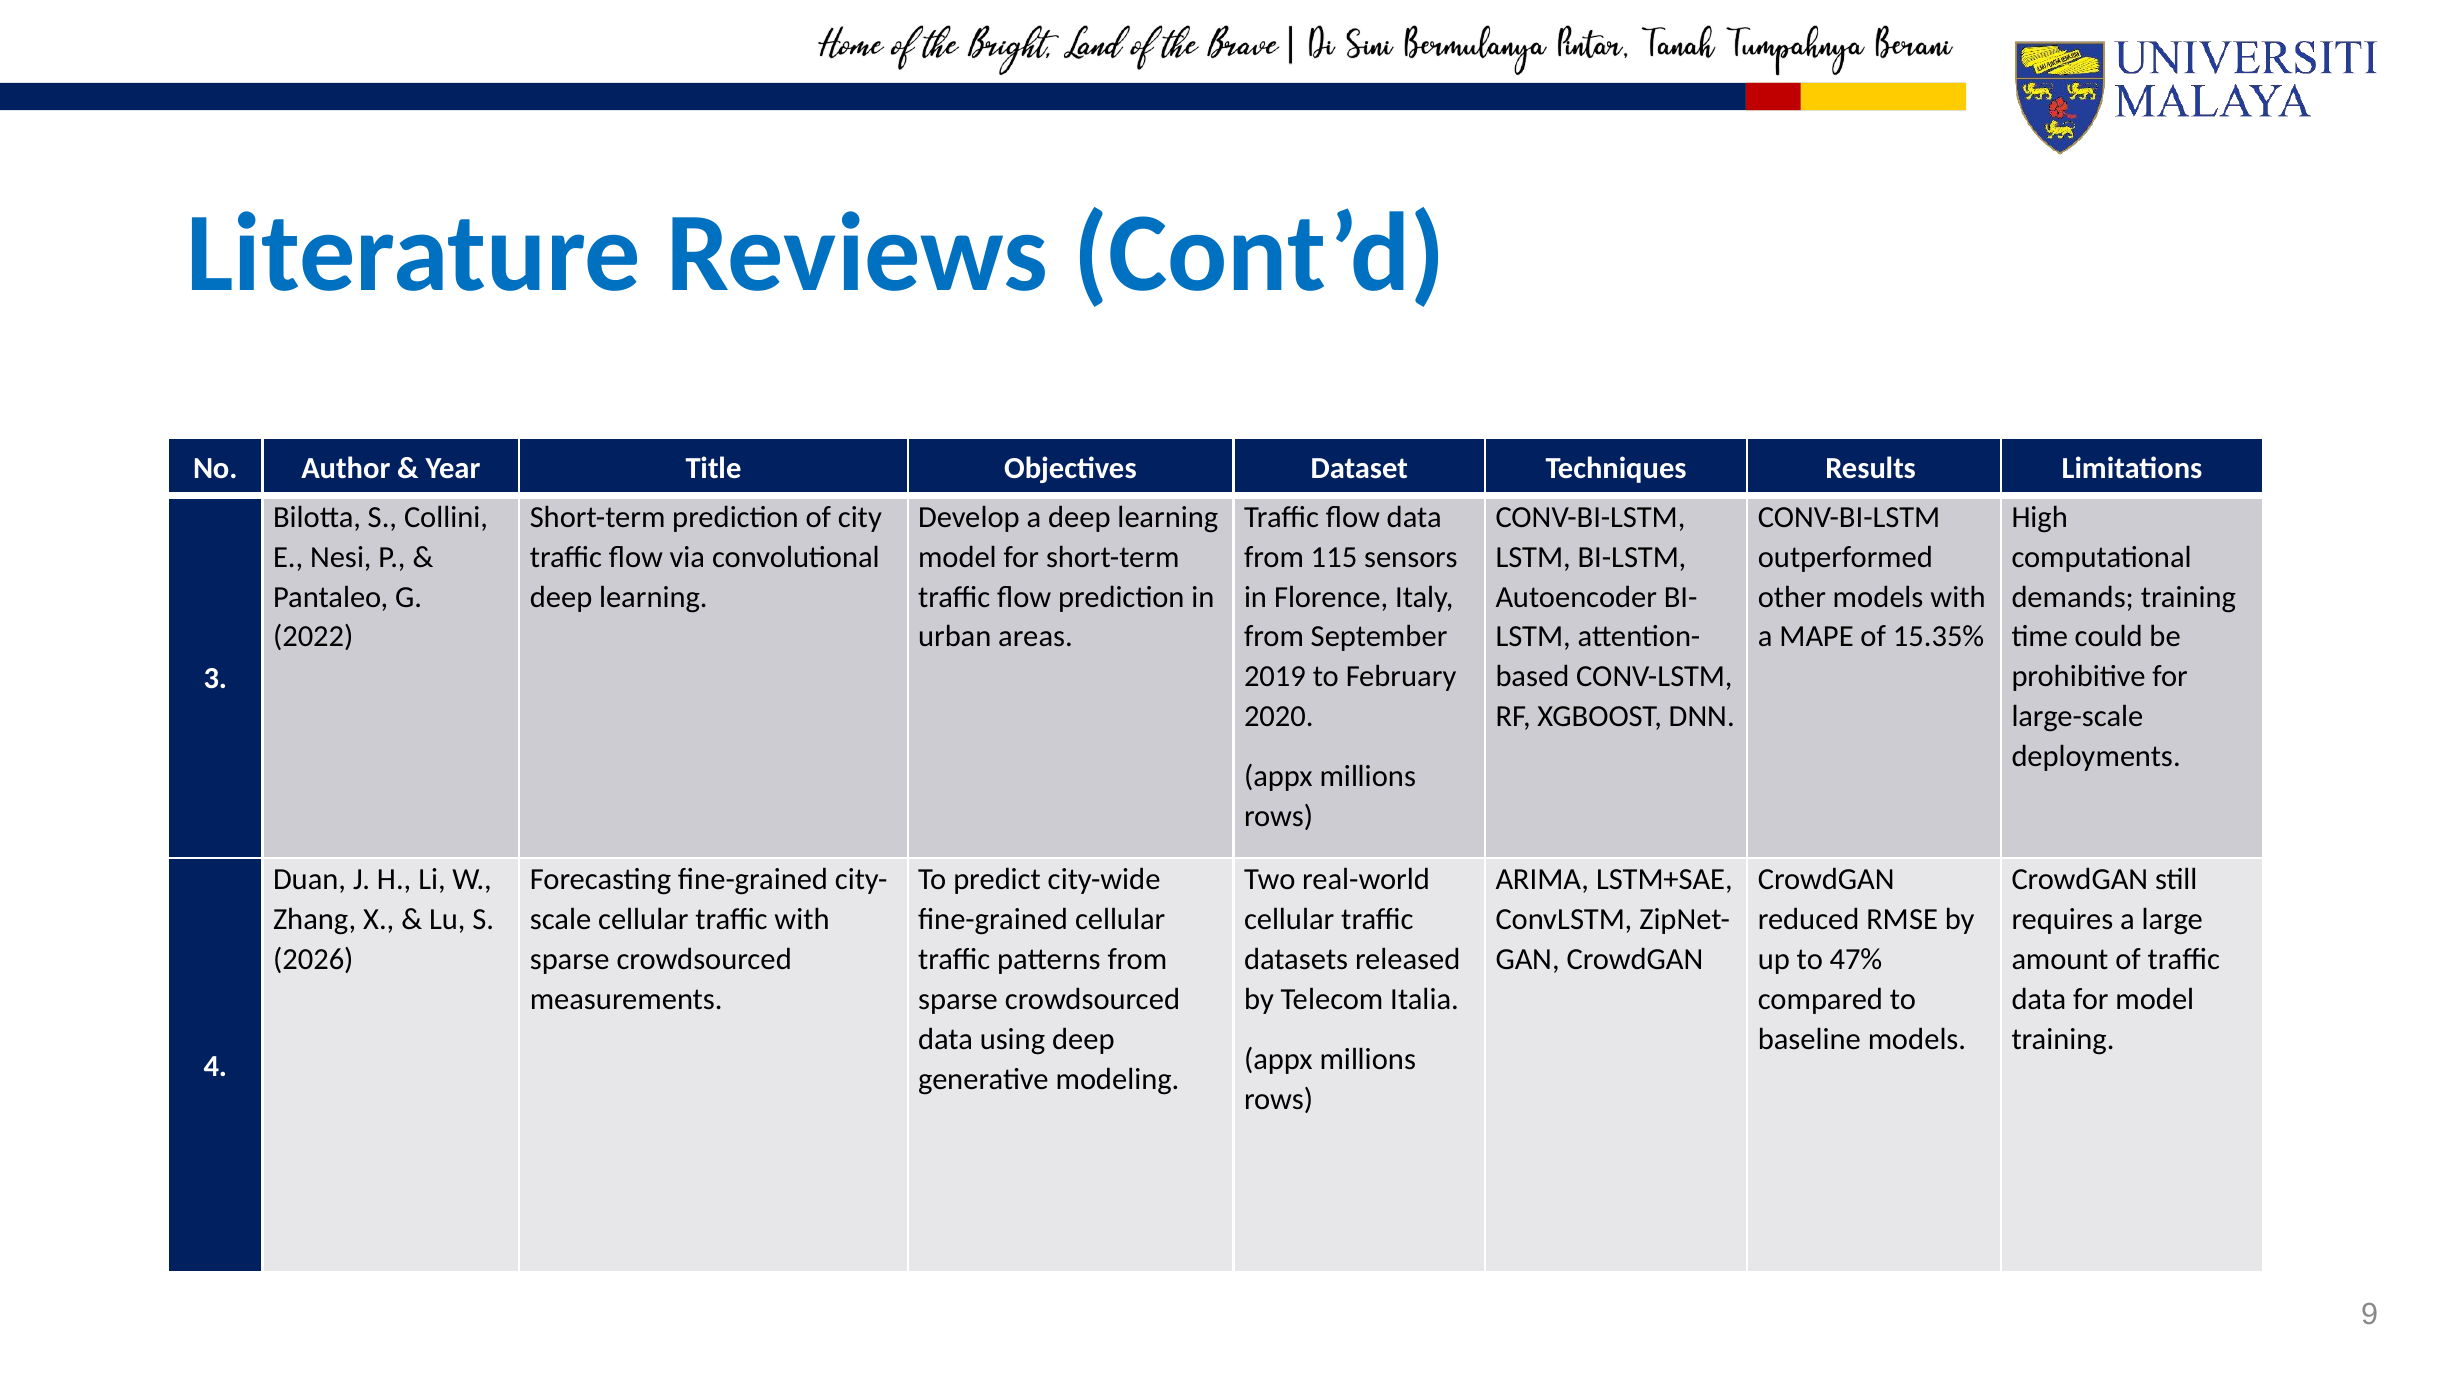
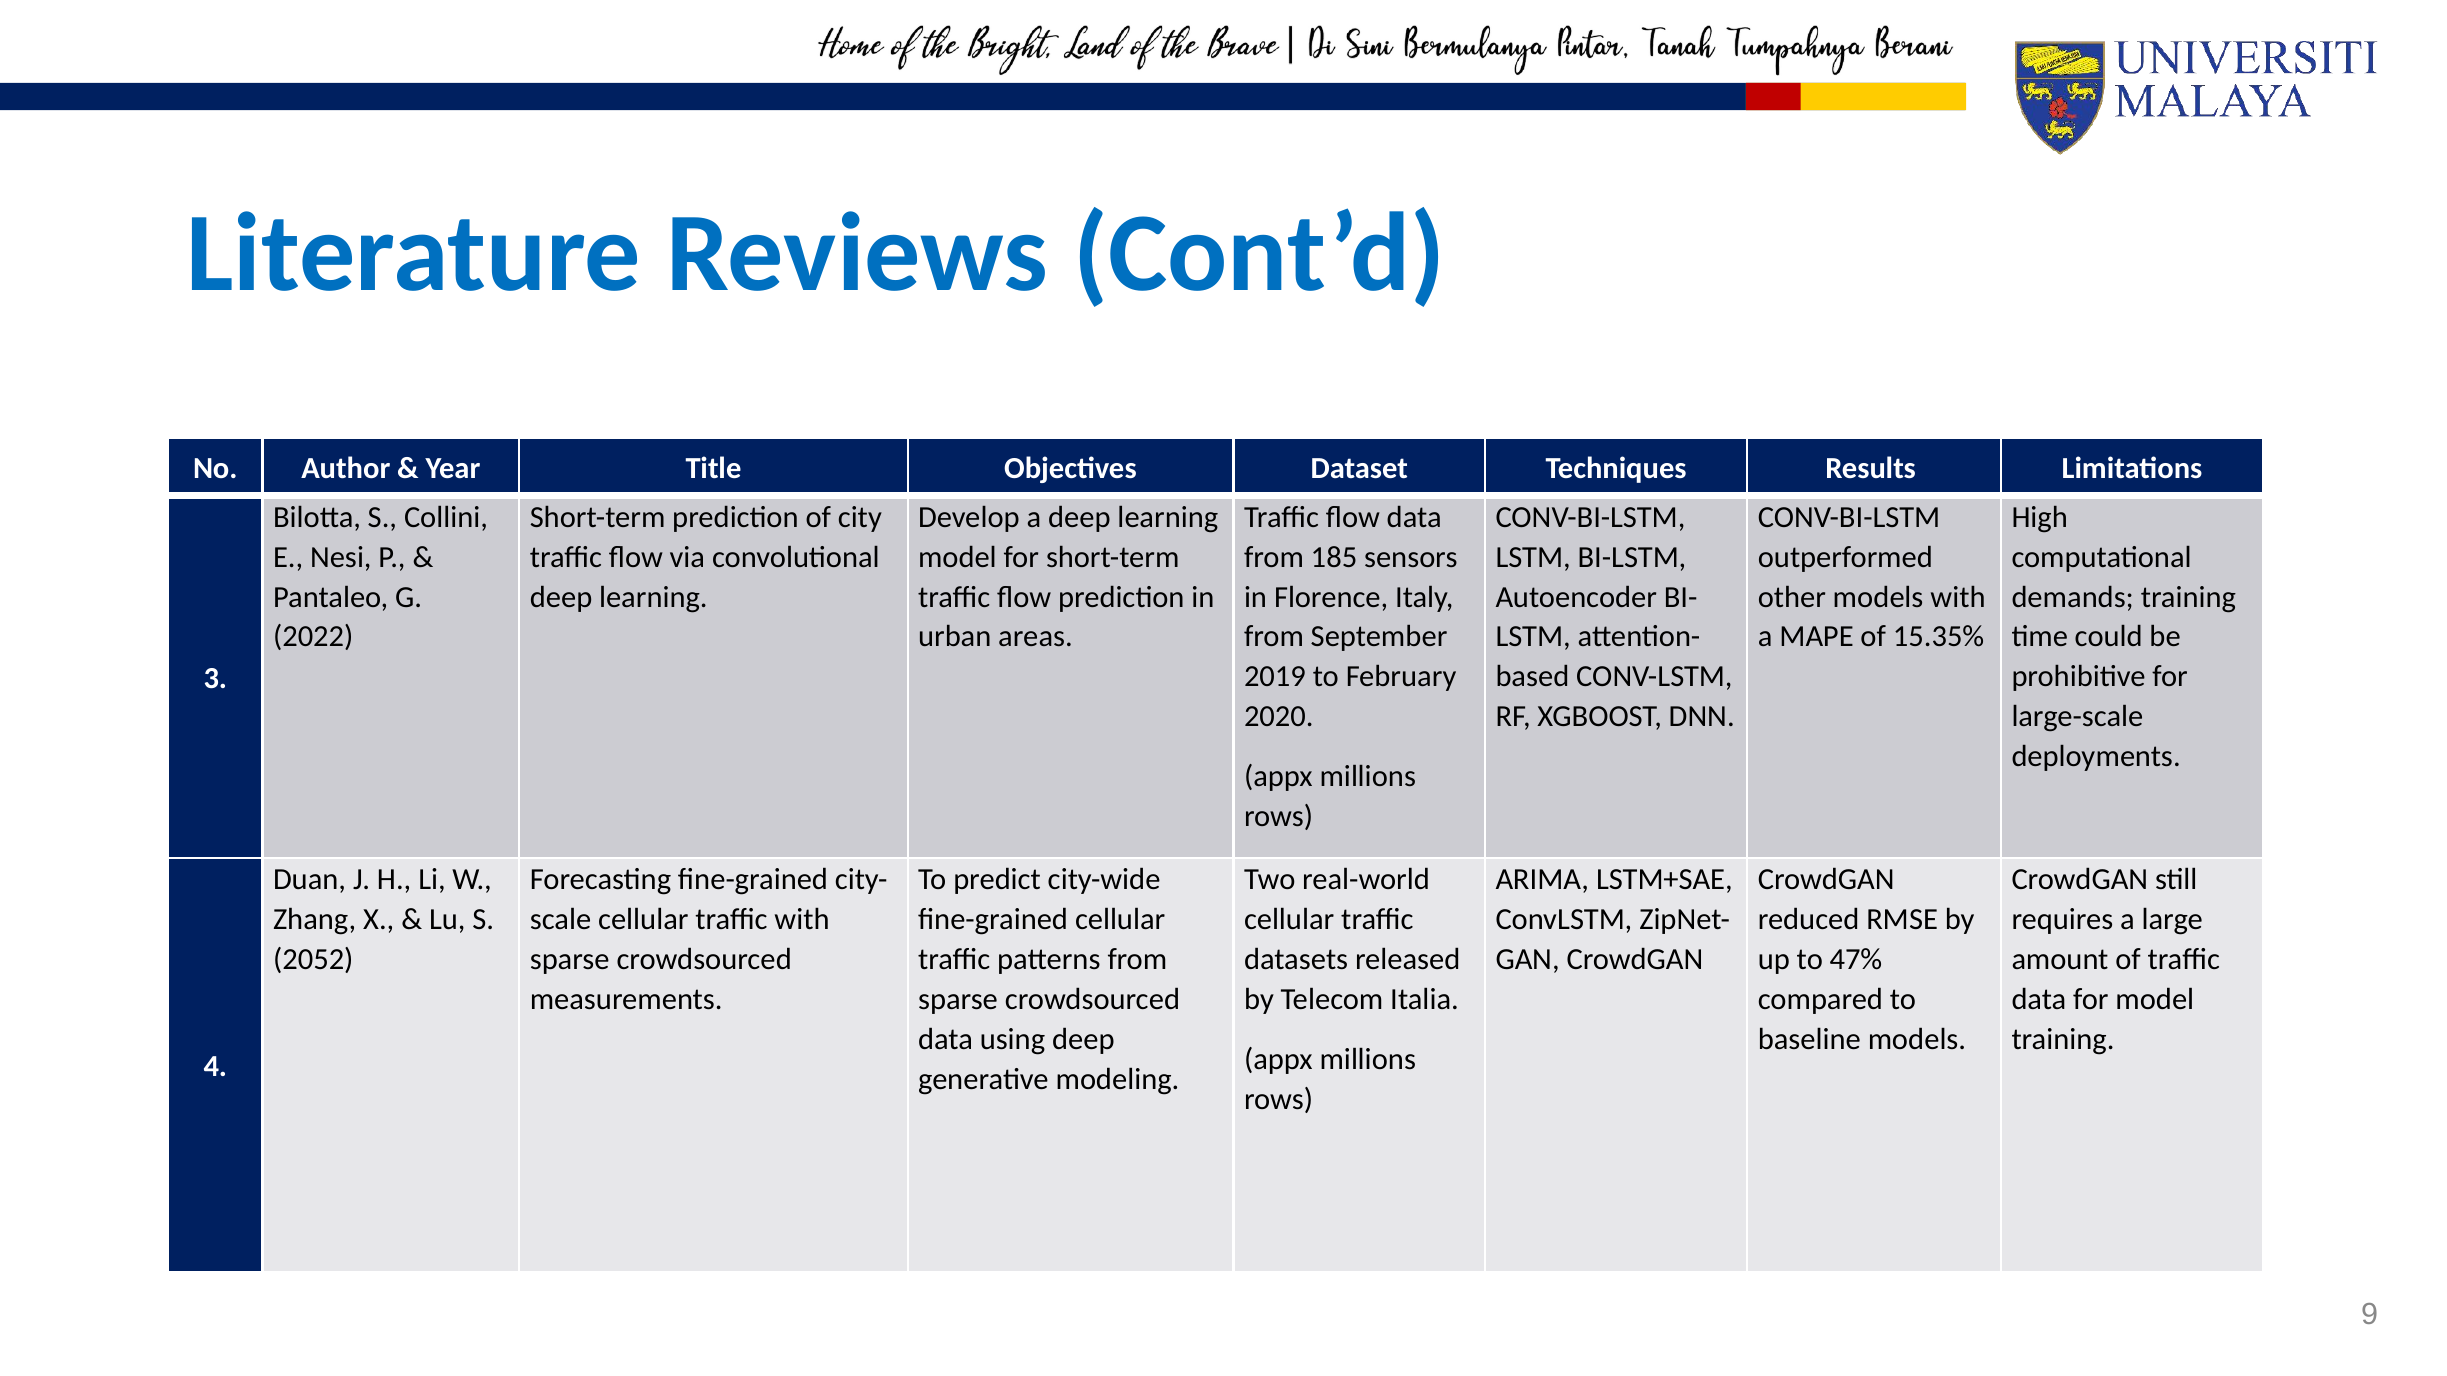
115: 115 -> 185 (1334, 557)
2026: 2026 -> 2052 (313, 960)
